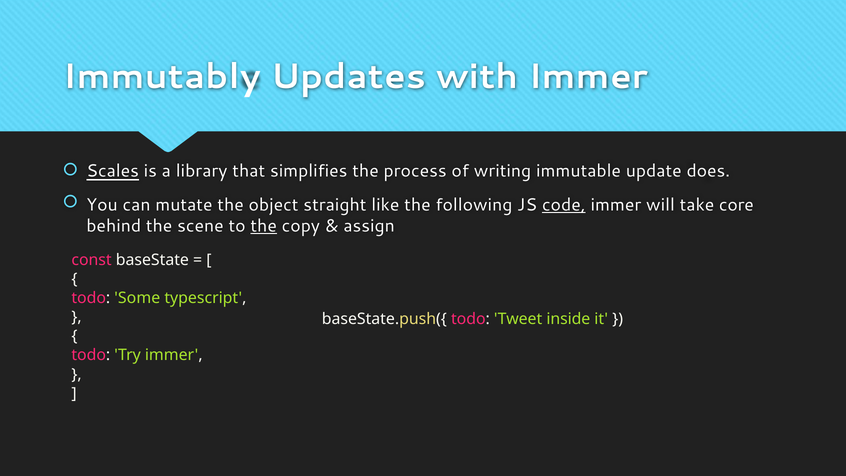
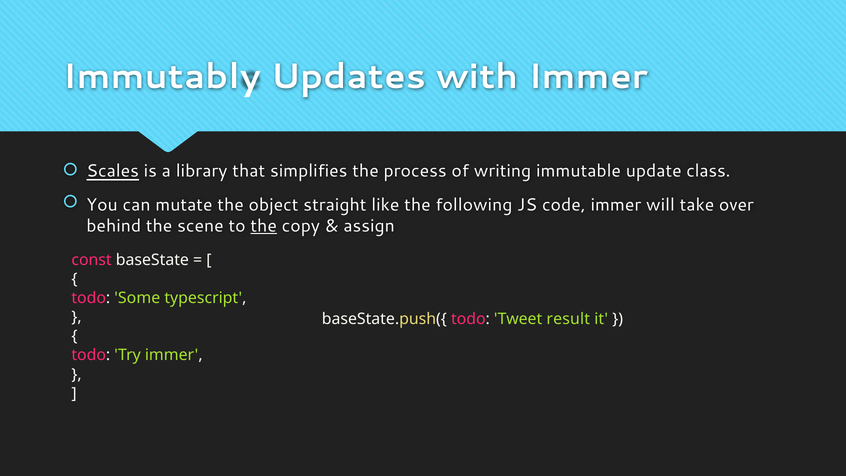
does: does -> class (708, 171)
code underline: present -> none (564, 205)
core: core -> over (736, 205)
inside: inside -> result (568, 319)
